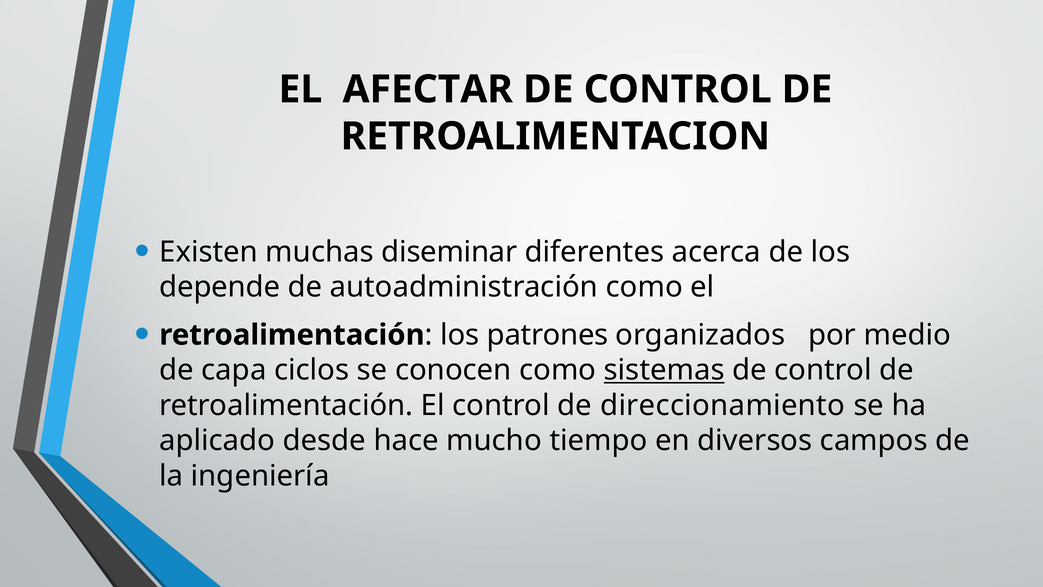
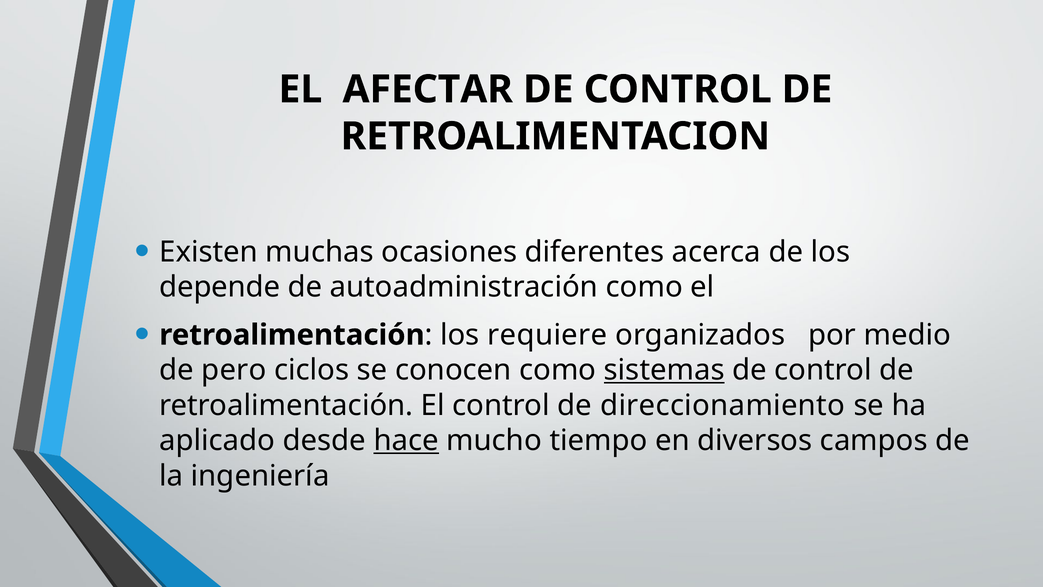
diseminar: diseminar -> ocasiones (449, 252)
patrones: patrones -> requiere (547, 335)
capa: capa -> pero (234, 370)
hace underline: none -> present (406, 440)
